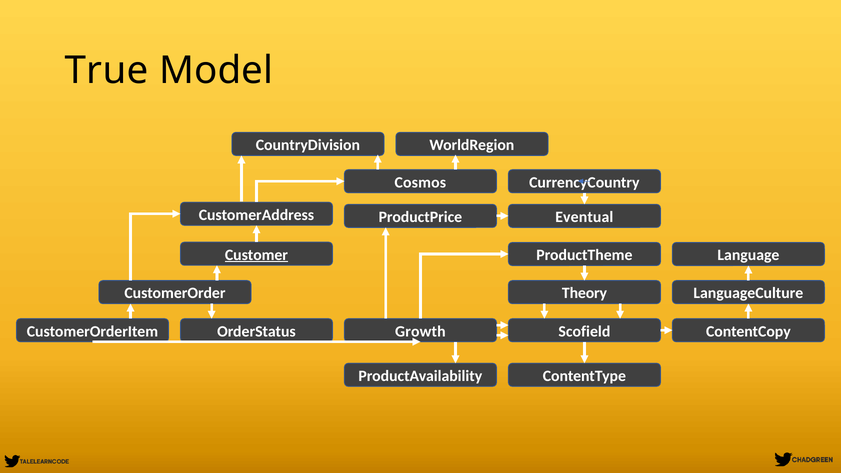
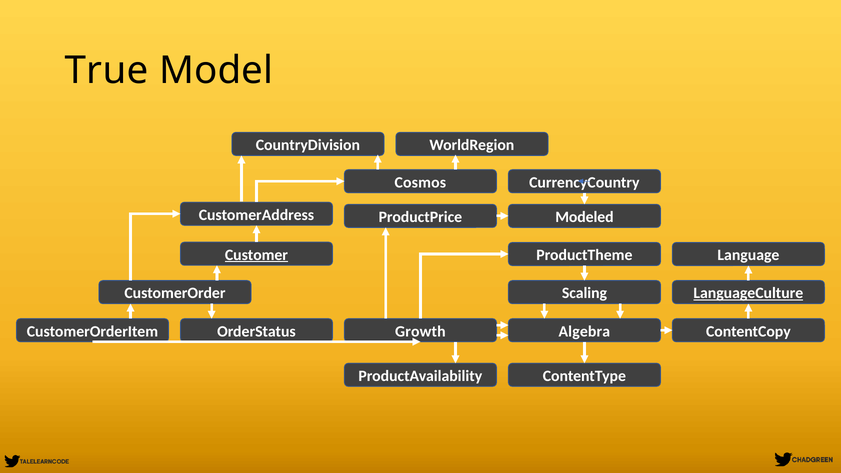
Eventual: Eventual -> Modeled (584, 217)
Theory: Theory -> Scaling (584, 293)
LanguageCulture underline: none -> present (748, 293)
Scofield: Scofield -> Algebra (584, 331)
